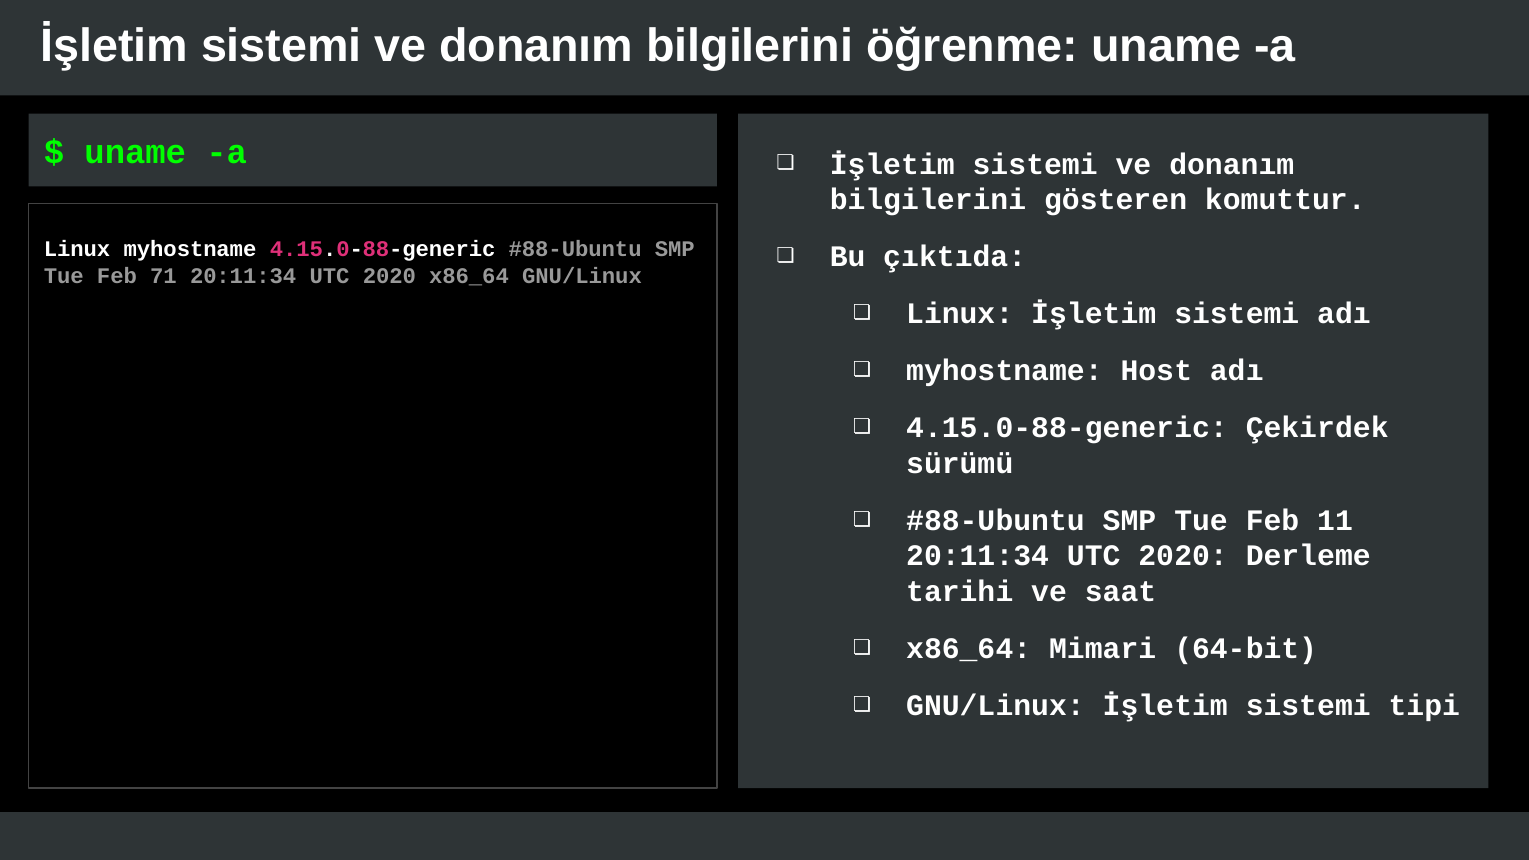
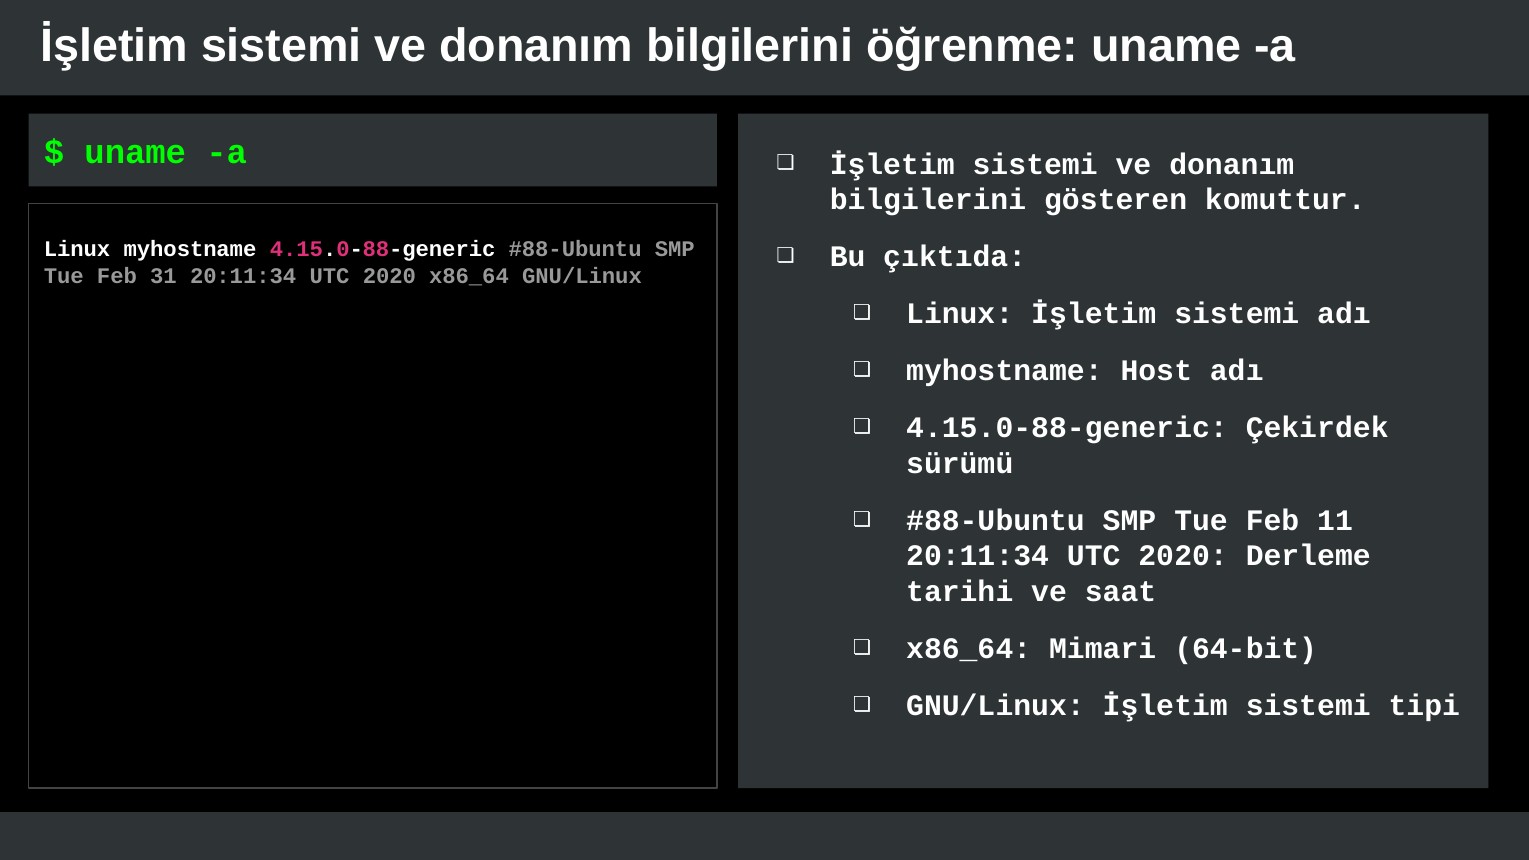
71: 71 -> 31 (163, 276)
